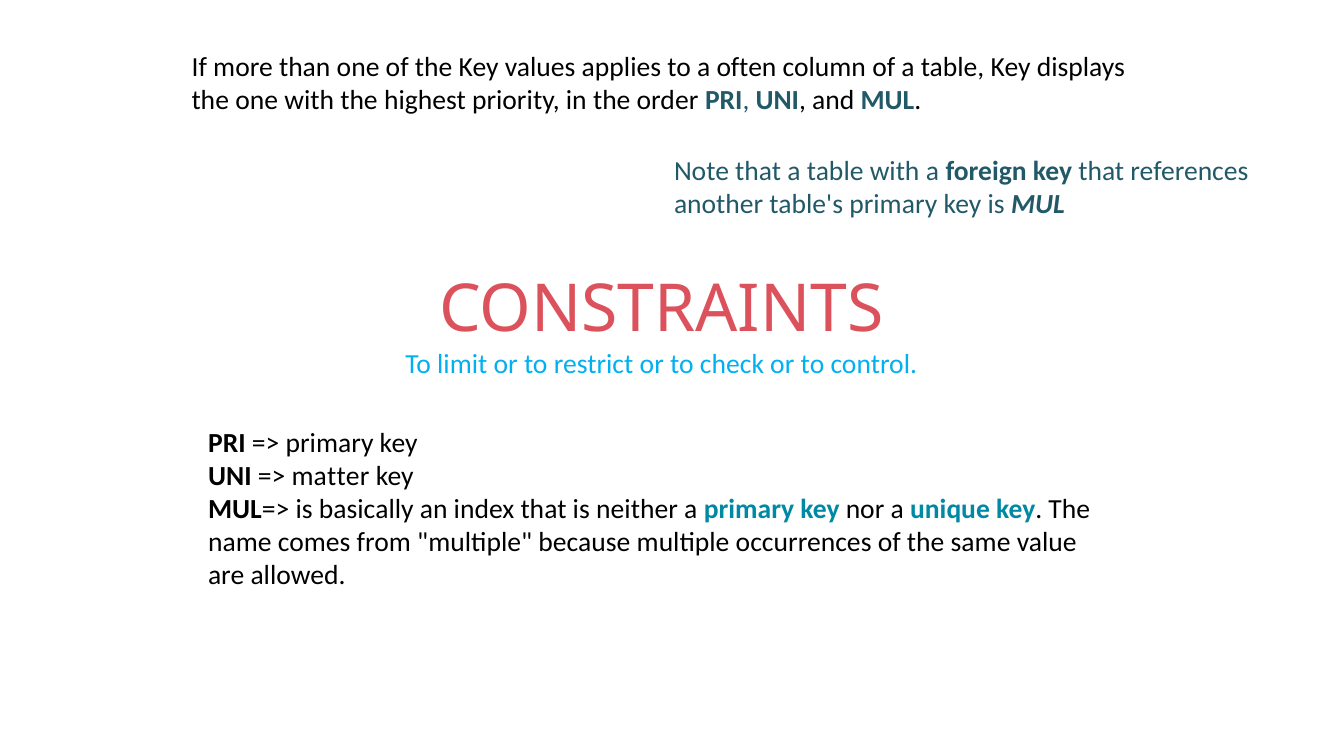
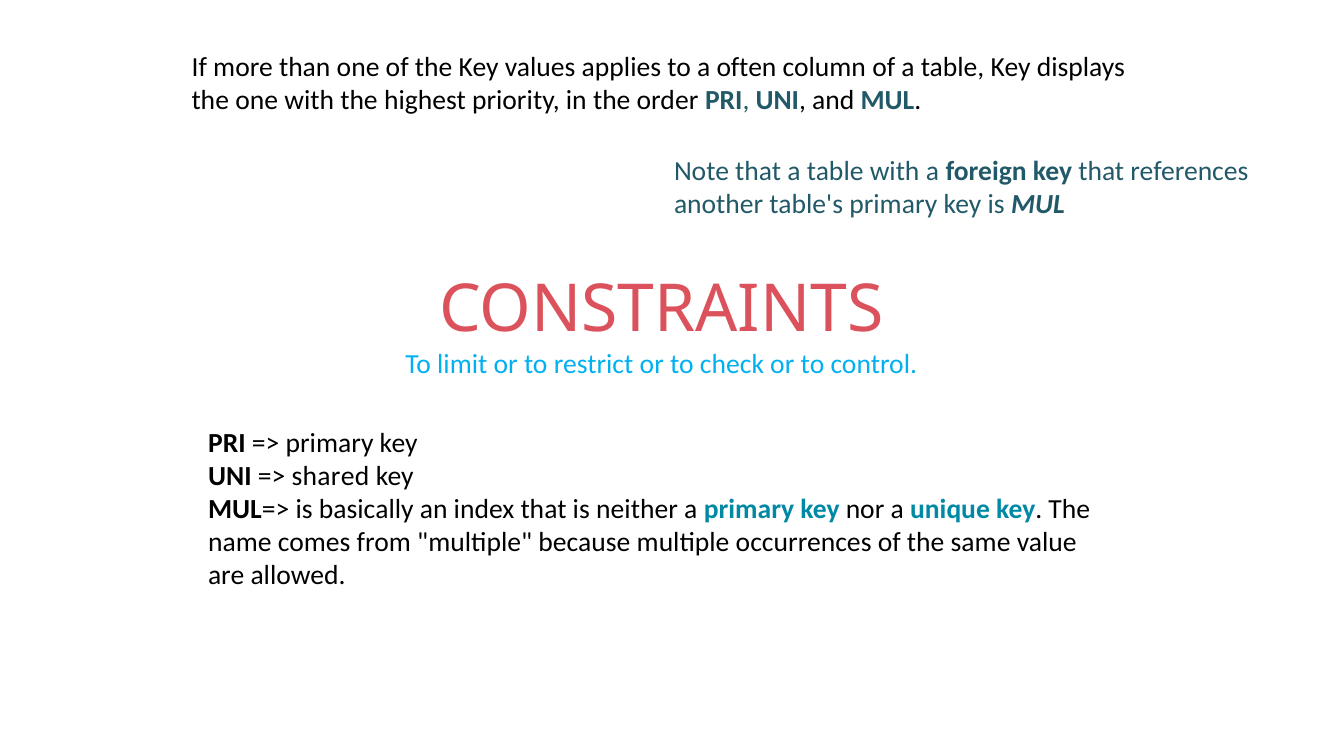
matter: matter -> shared (330, 476)
